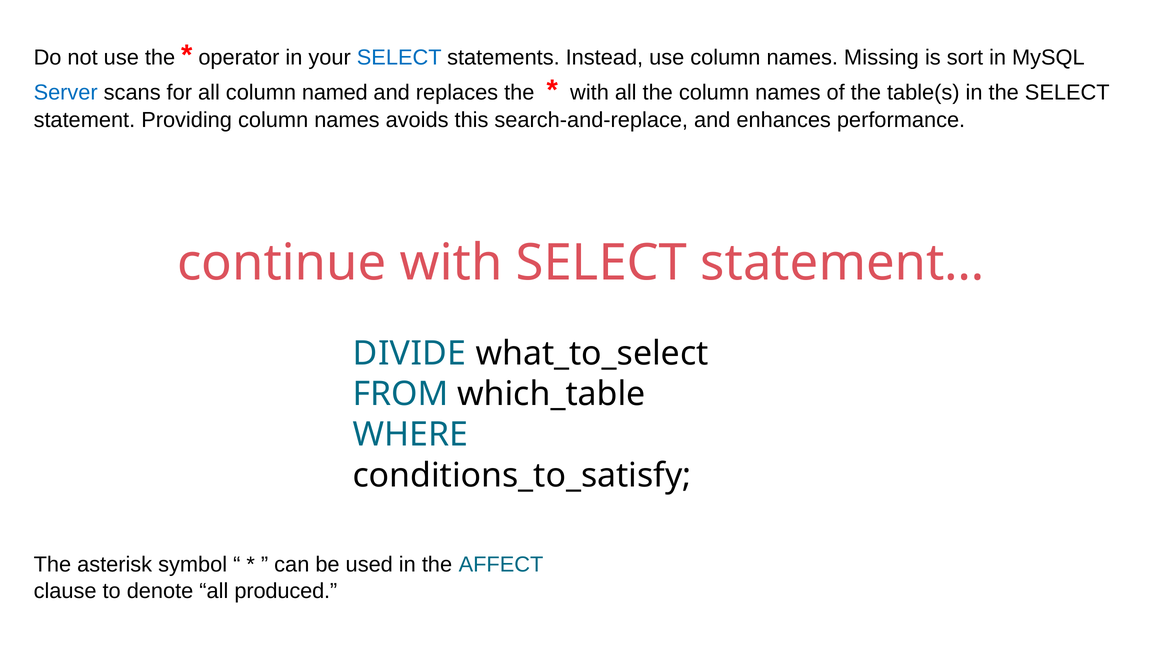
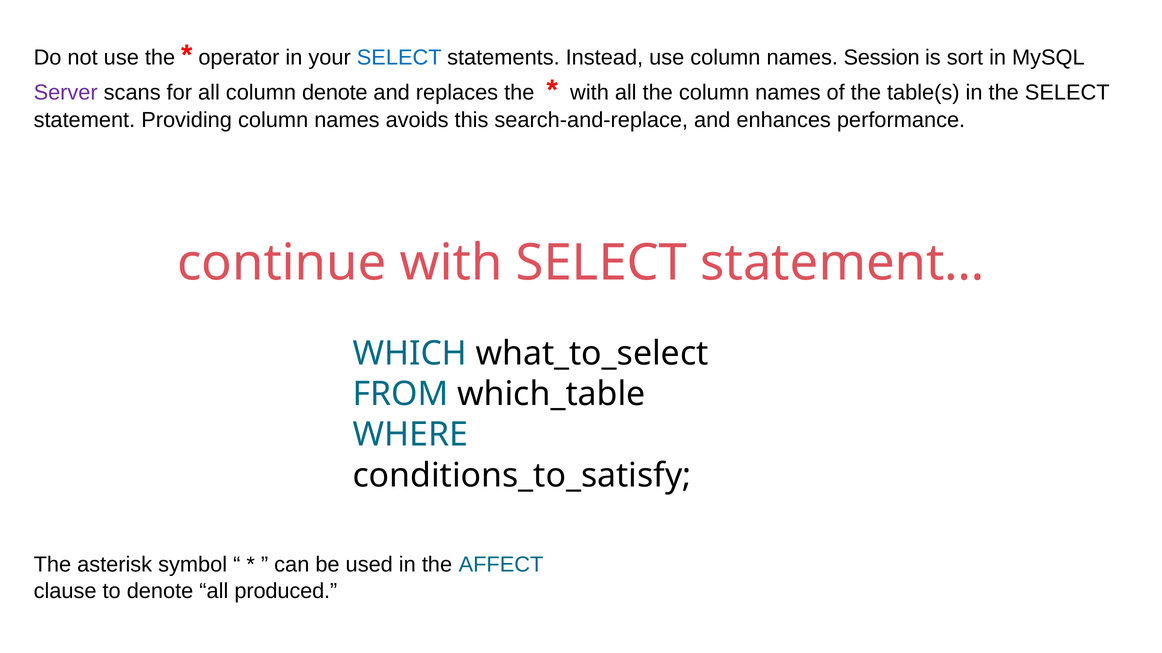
Missing: Missing -> Session (882, 58)
Server colour: blue -> purple (66, 93)
column named: named -> denote (335, 93)
DIVIDE: DIVIDE -> WHICH (410, 354)
